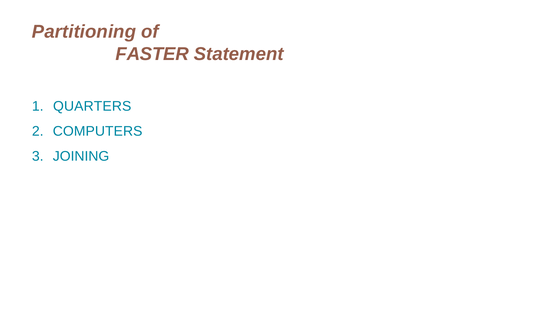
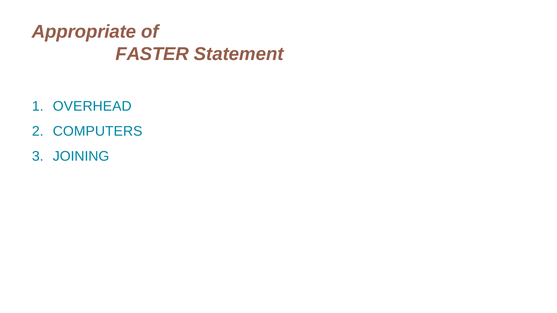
Partitioning: Partitioning -> Appropriate (84, 32)
QUARTERS: QUARTERS -> OVERHEAD (92, 106)
